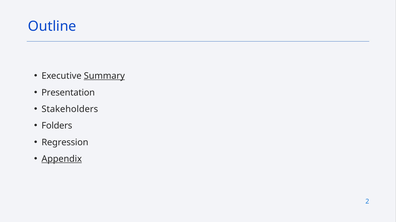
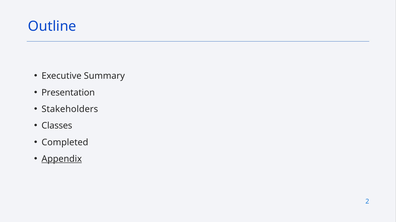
Summary underline: present -> none (104, 76)
Folders: Folders -> Classes (57, 126)
Regression: Regression -> Completed (65, 143)
